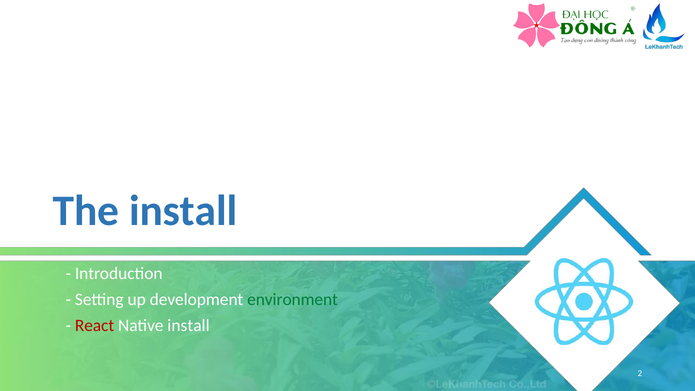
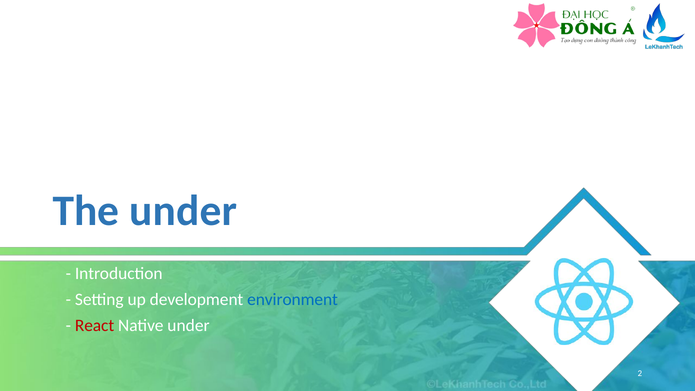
The install: install -> under (183, 211)
environment colour: green -> blue (293, 300)
Native install: install -> under (188, 326)
